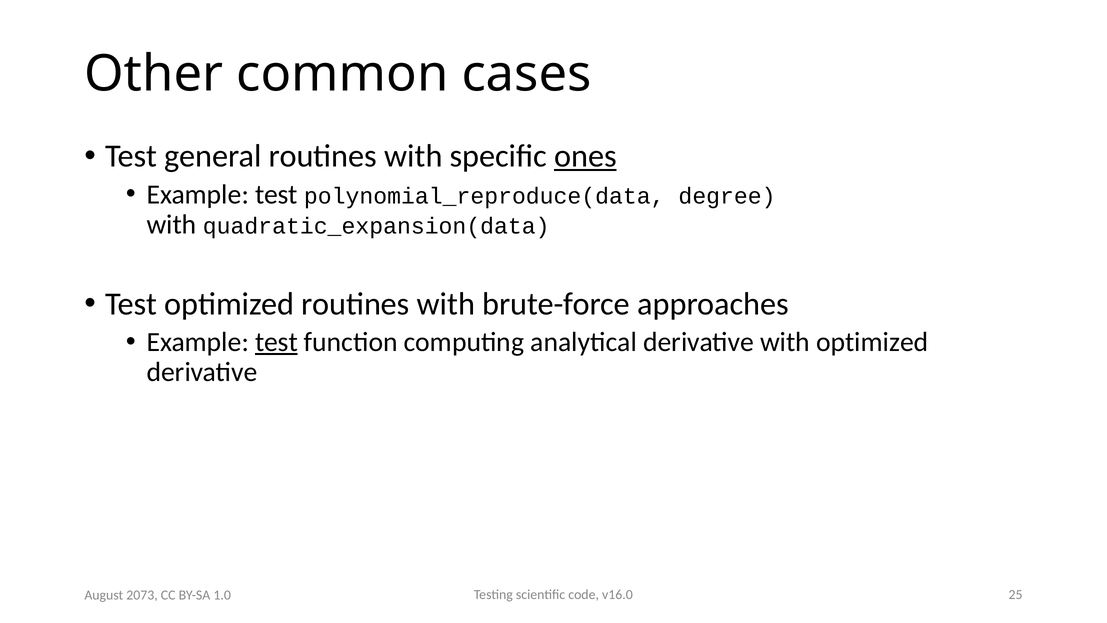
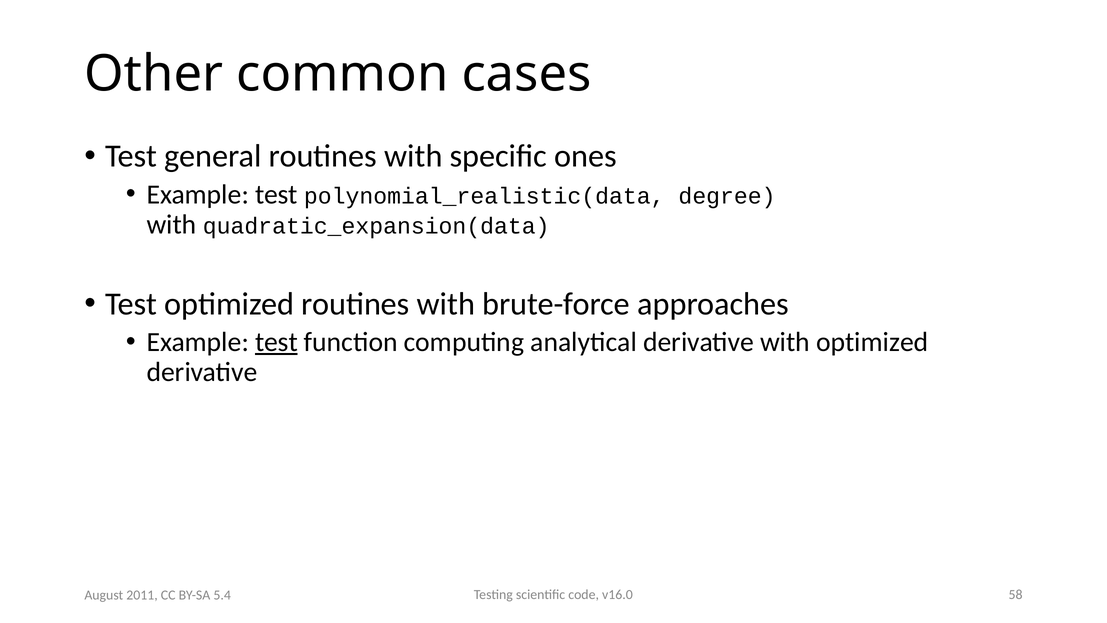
ones underline: present -> none (585, 156)
polynomial_reproduce(data: polynomial_reproduce(data -> polynomial_realistic(data (484, 196)
25: 25 -> 58 (1016, 595)
2073: 2073 -> 2011 (142, 595)
1.0: 1.0 -> 5.4 (222, 595)
